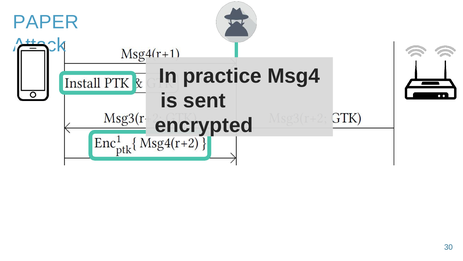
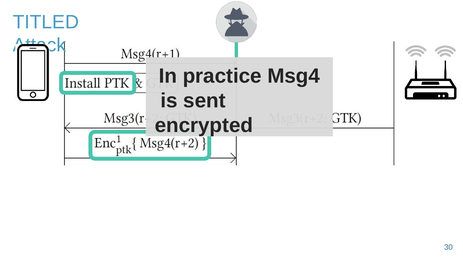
PAPER: PAPER -> TITLED (46, 22)
